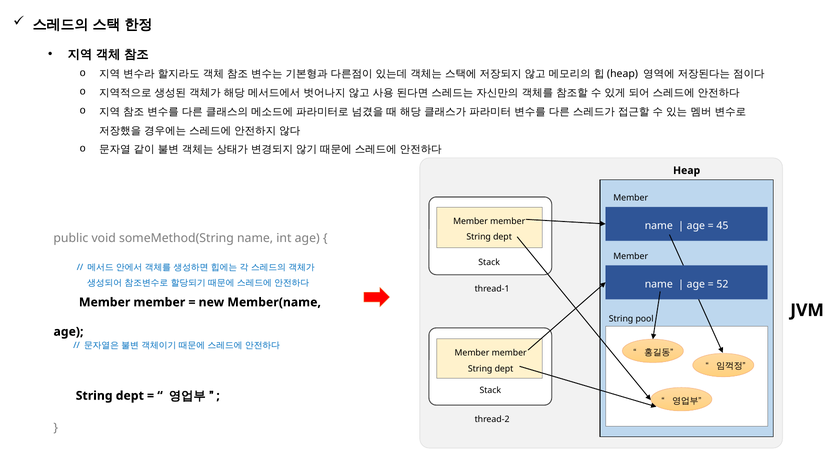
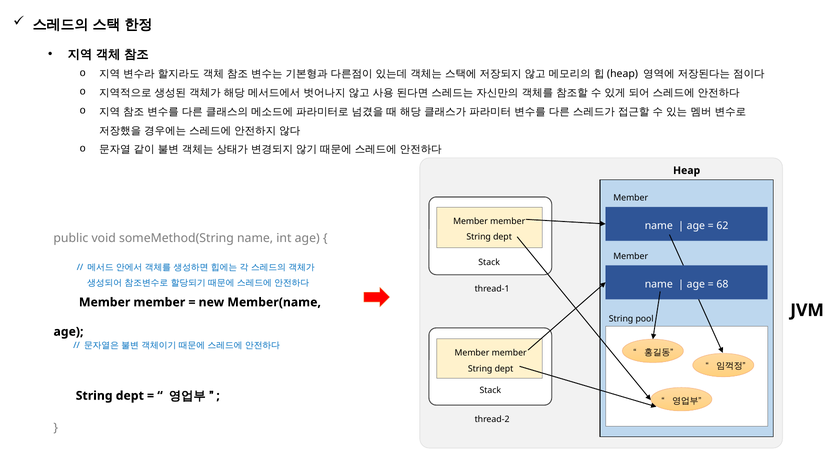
45: 45 -> 62 (722, 226)
52: 52 -> 68 (722, 284)
